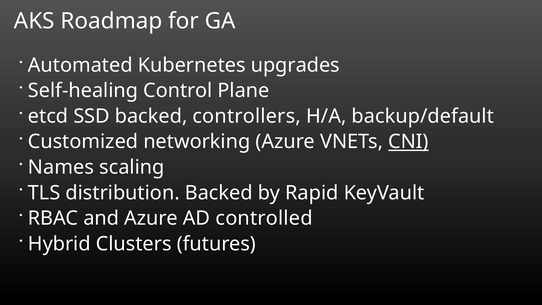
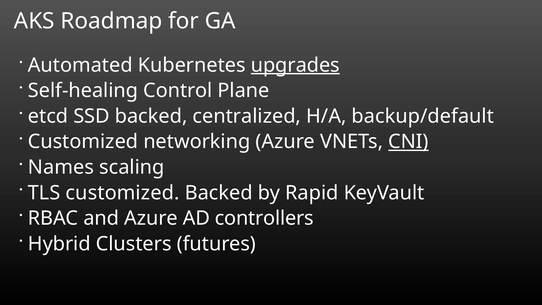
upgrades underline: none -> present (295, 65)
controllers: controllers -> centralized (247, 116)
TLS distribution: distribution -> customized (123, 193)
controlled: controlled -> controllers (264, 218)
